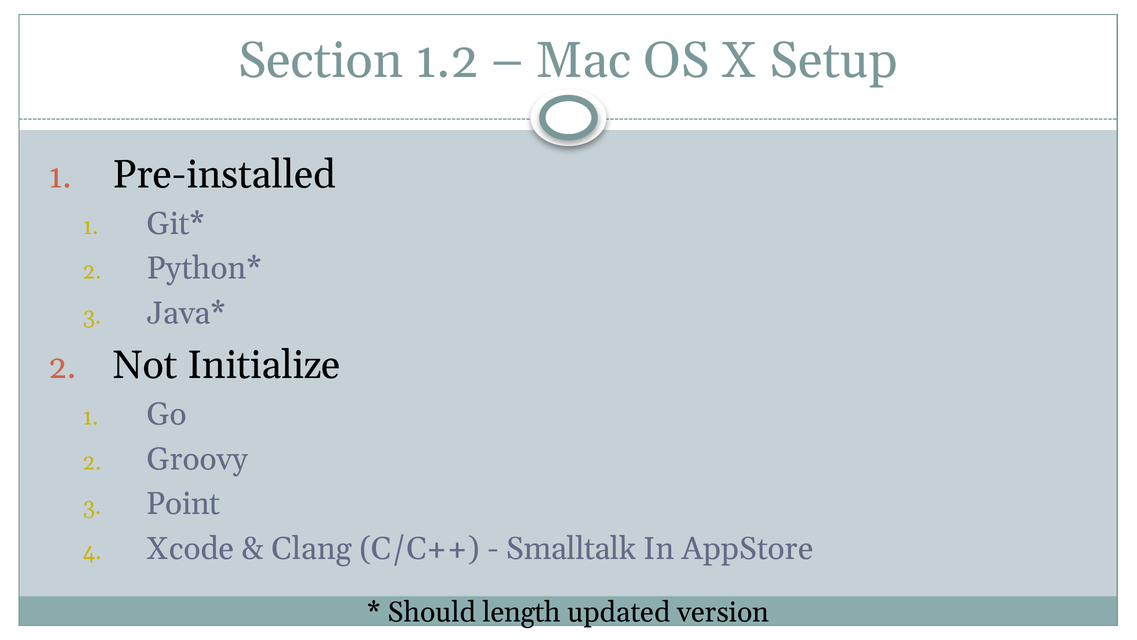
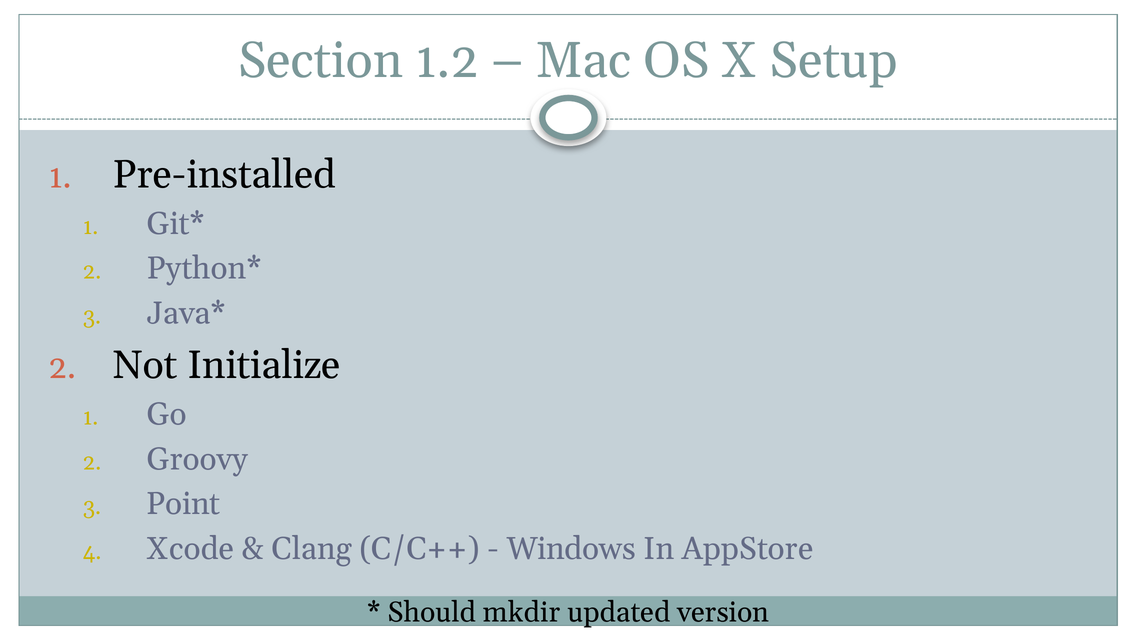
Smalltalk: Smalltalk -> Windows (571, 548)
length: length -> mkdir (522, 612)
